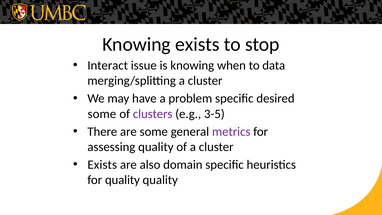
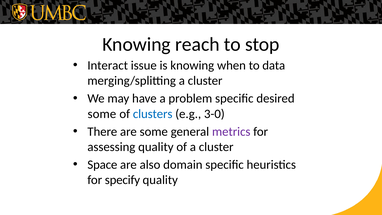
Knowing exists: exists -> reach (197, 44)
clusters colour: purple -> blue (153, 114)
3-5: 3-5 -> 3-0 (214, 114)
Exists: Exists -> Space (102, 165)
for quality: quality -> specify (122, 180)
